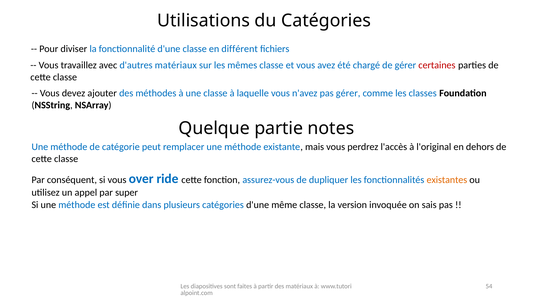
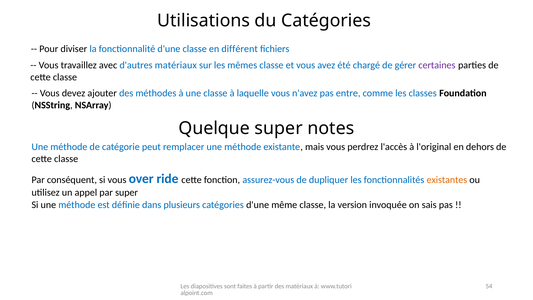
certaines colour: red -> purple (437, 65)
pas gérer: gérer -> entre (348, 93)
Quelque partie: partie -> super (279, 128)
